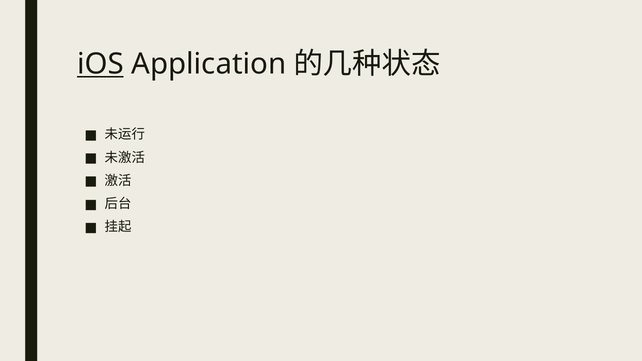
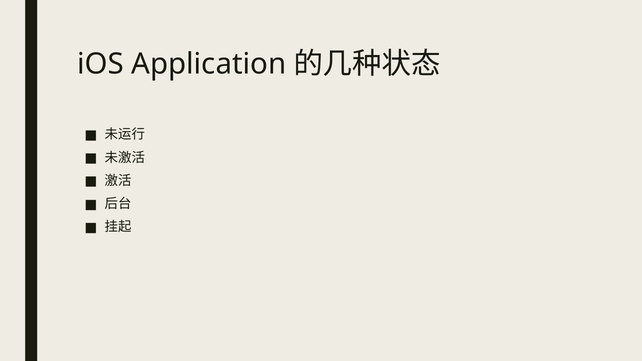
iOS underline: present -> none (100, 64)
